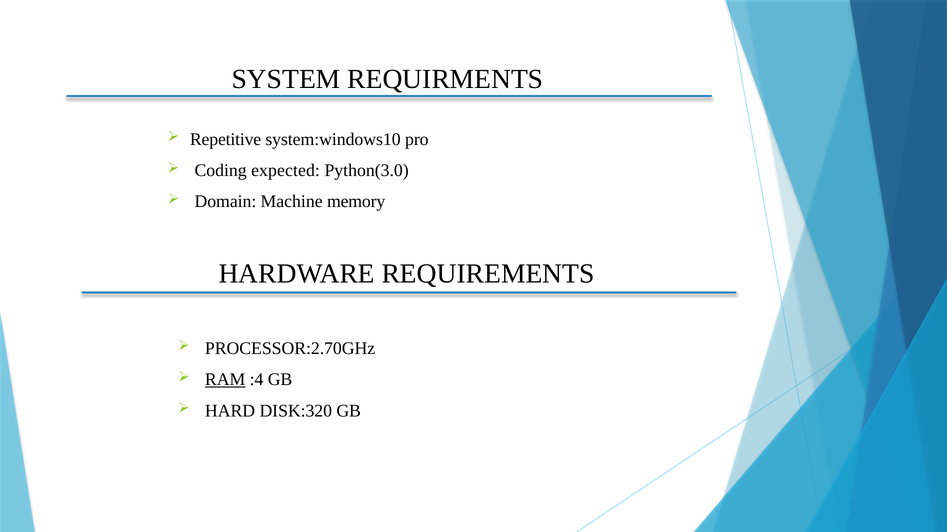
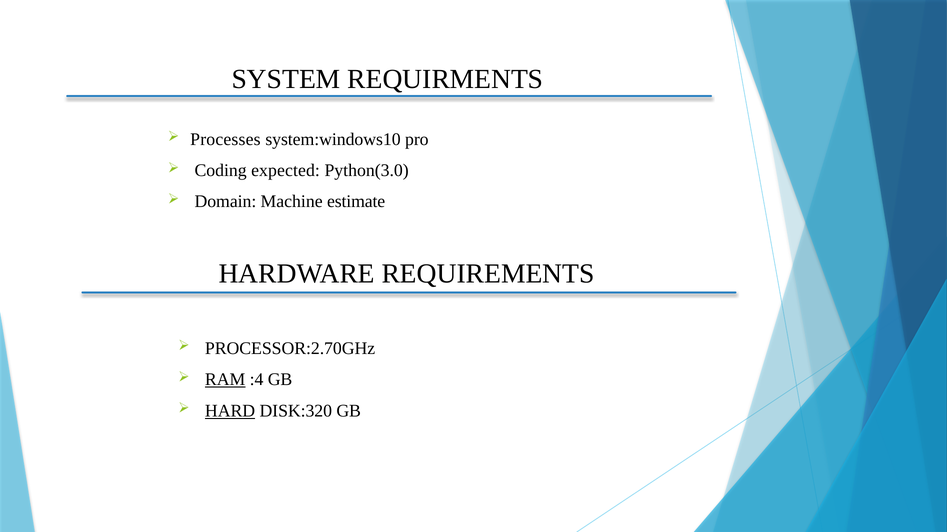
Repetitive: Repetitive -> Processes (225, 140)
memory: memory -> estimate (356, 202)
HARD underline: none -> present (230, 411)
